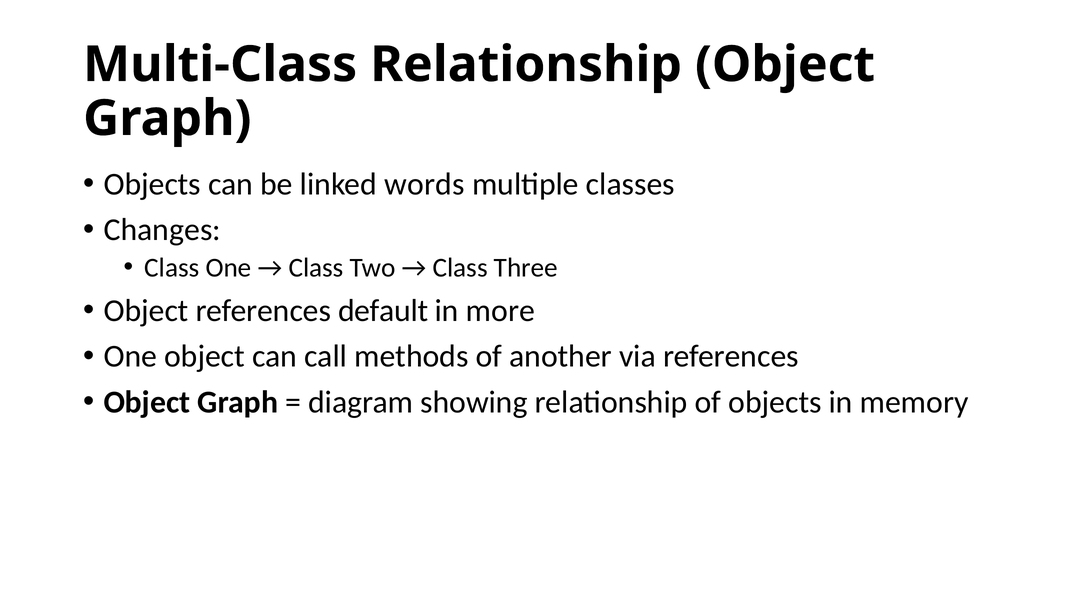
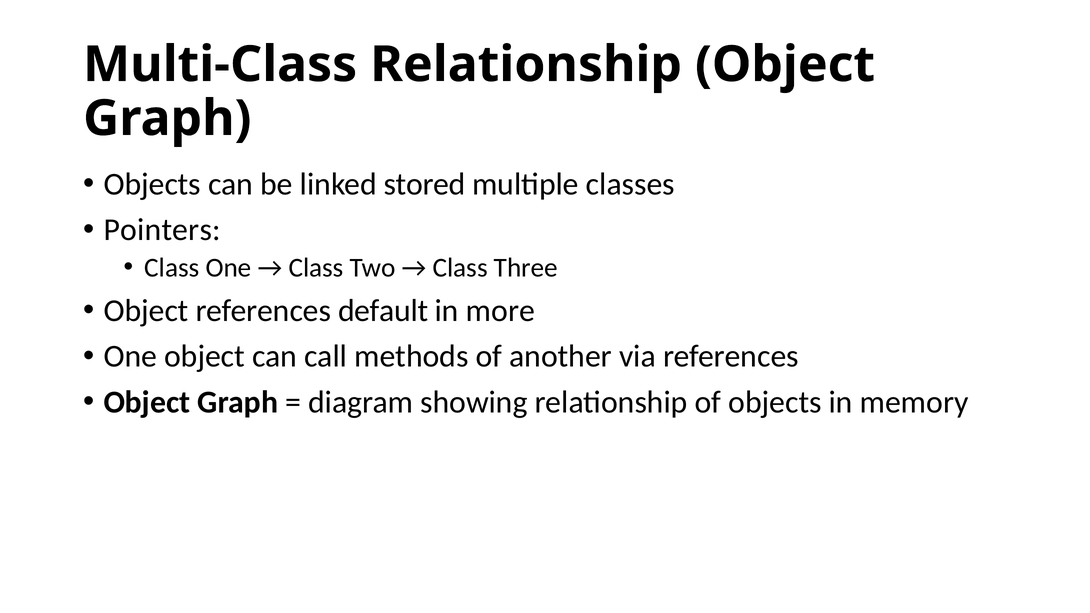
words: words -> stored (425, 184)
Changes: Changes -> Pointers (162, 230)
